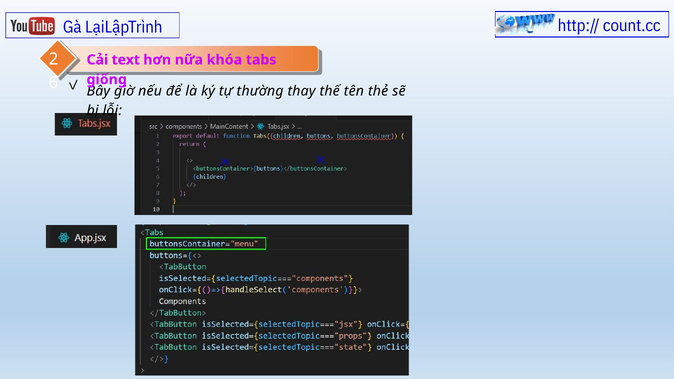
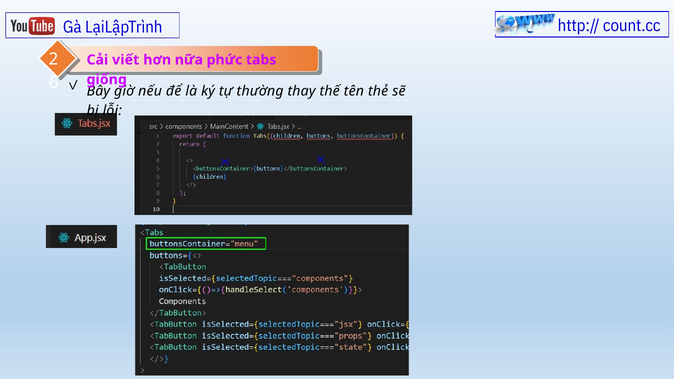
text: text -> viết (126, 60)
khóa: khóa -> phức (225, 60)
